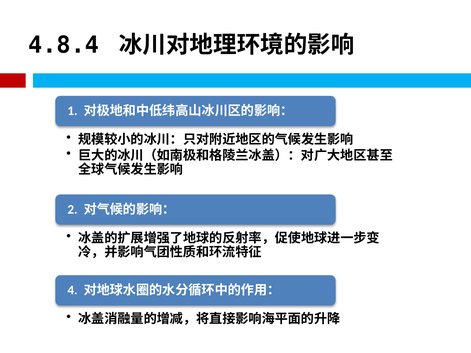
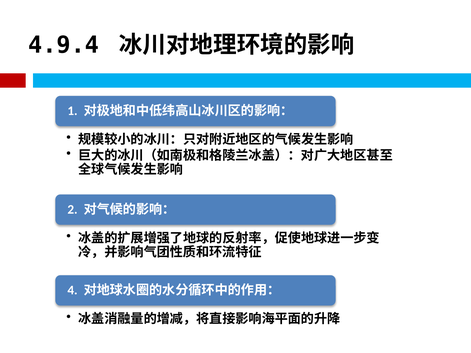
4.8.4: 4.8.4 -> 4.9.4 (64, 45)
